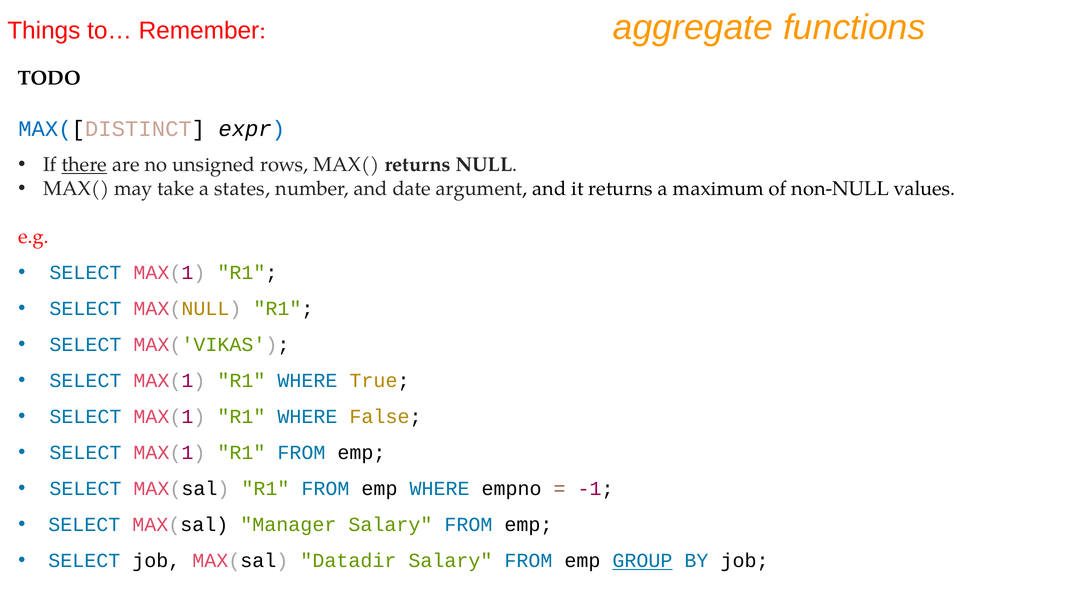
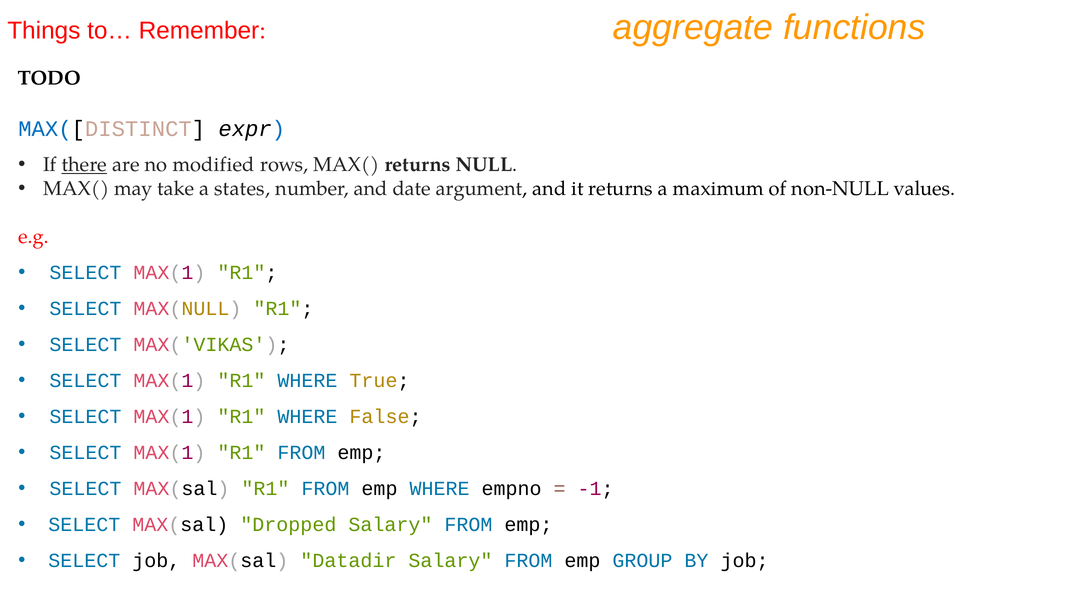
unsigned: unsigned -> modified (214, 165)
Manager: Manager -> Dropped (288, 525)
GROUP underline: present -> none (642, 561)
